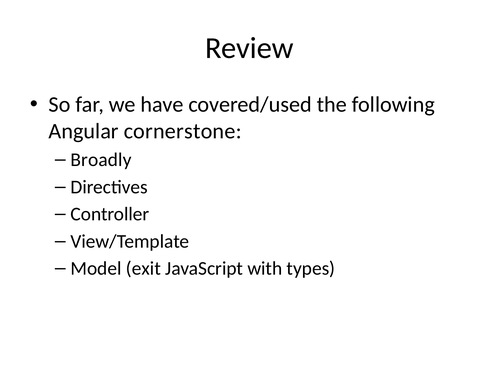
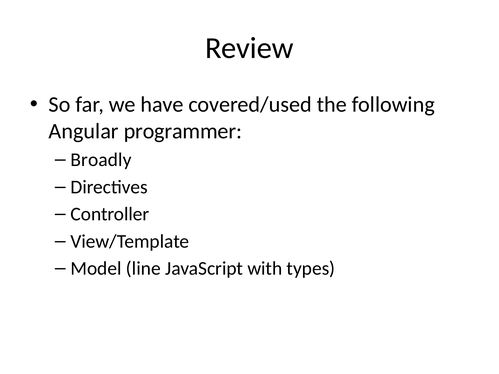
cornerstone: cornerstone -> programmer (183, 131)
exit: exit -> line (143, 269)
